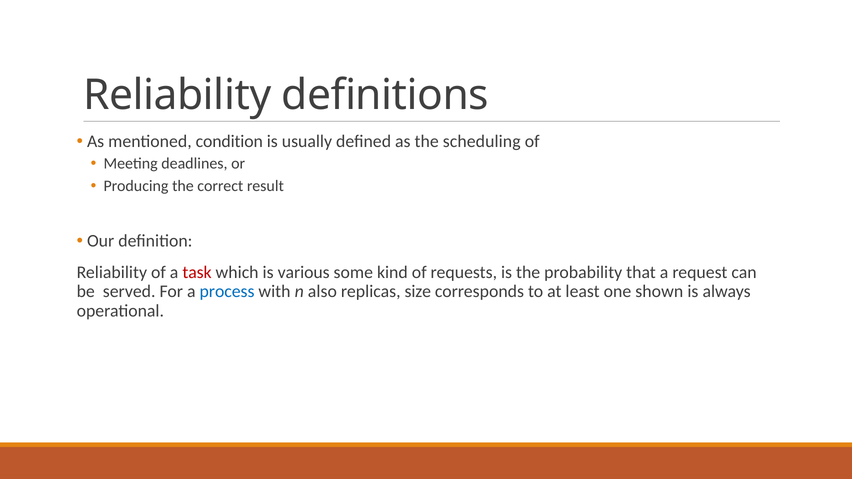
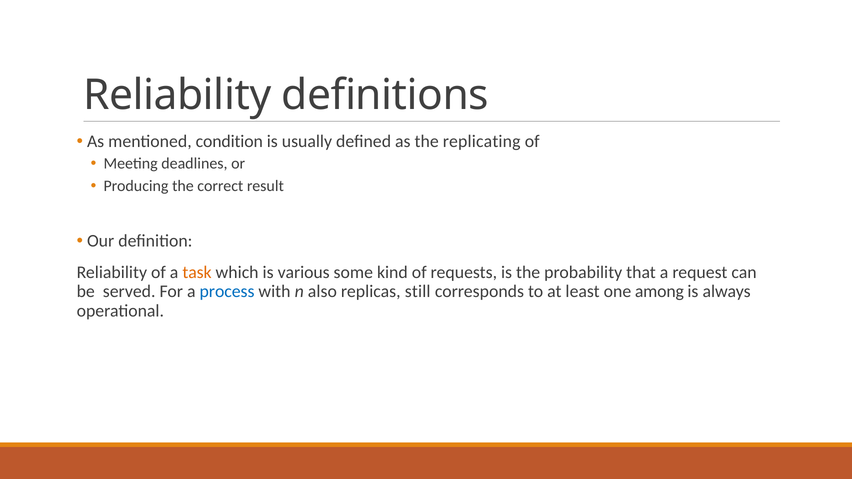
scheduling: scheduling -> replicating (482, 142)
task colour: red -> orange (197, 273)
size: size -> still (418, 292)
shown: shown -> among (659, 292)
